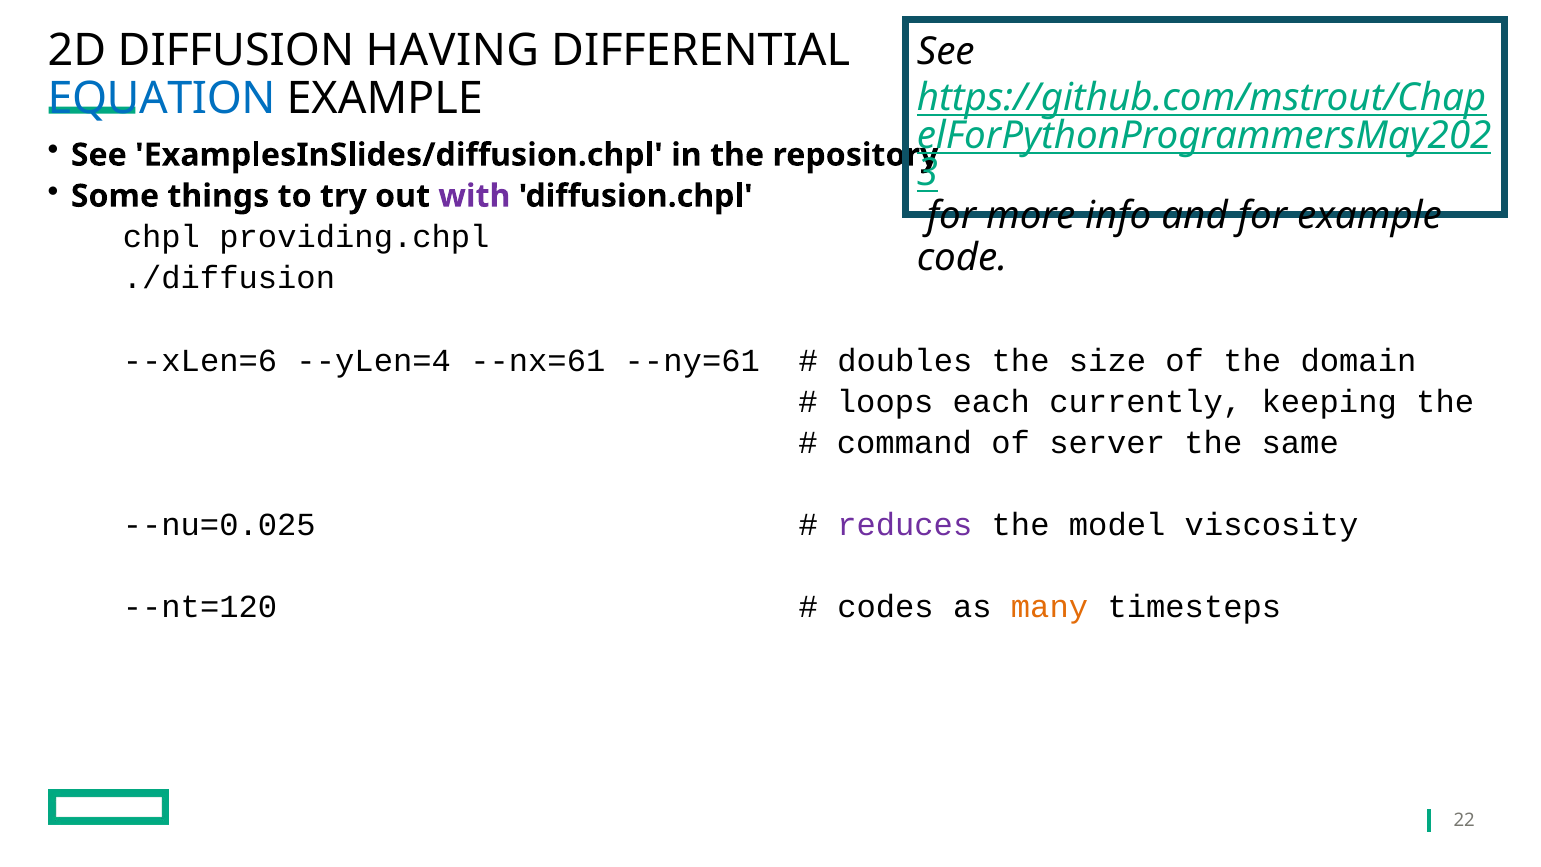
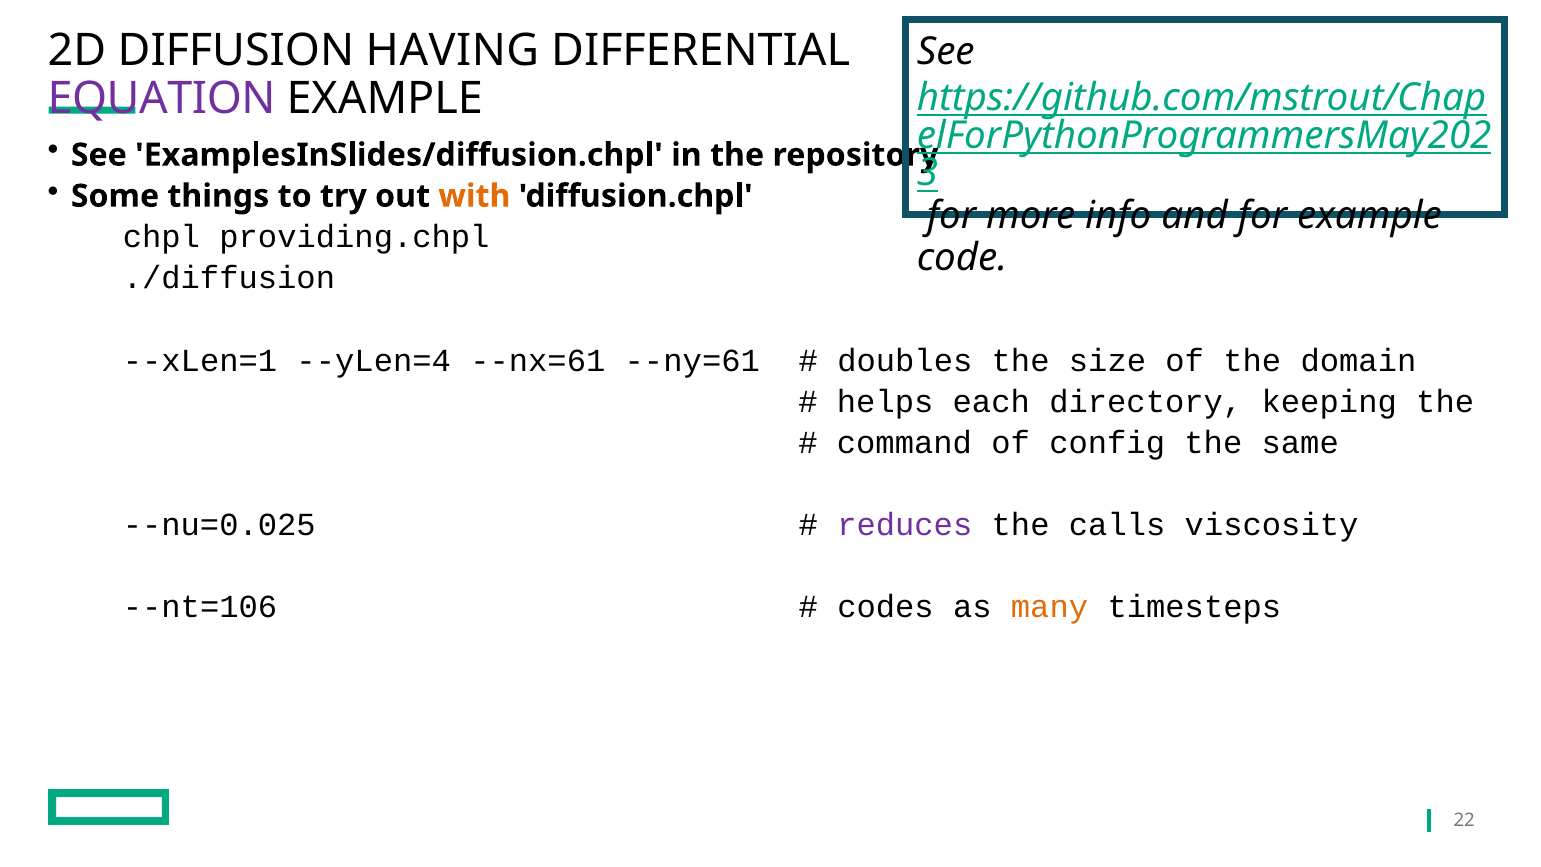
EQUATION colour: blue -> purple (162, 99)
with colour: purple -> orange (474, 196)
--xLen=6: --xLen=6 -> --xLen=1 (200, 360)
loops: loops -> helps (885, 402)
currently: currently -> directory (1146, 402)
server: server -> config (1107, 443)
model: model -> calls (1117, 525)
--nt=120: --nt=120 -> --nt=106 (200, 607)
